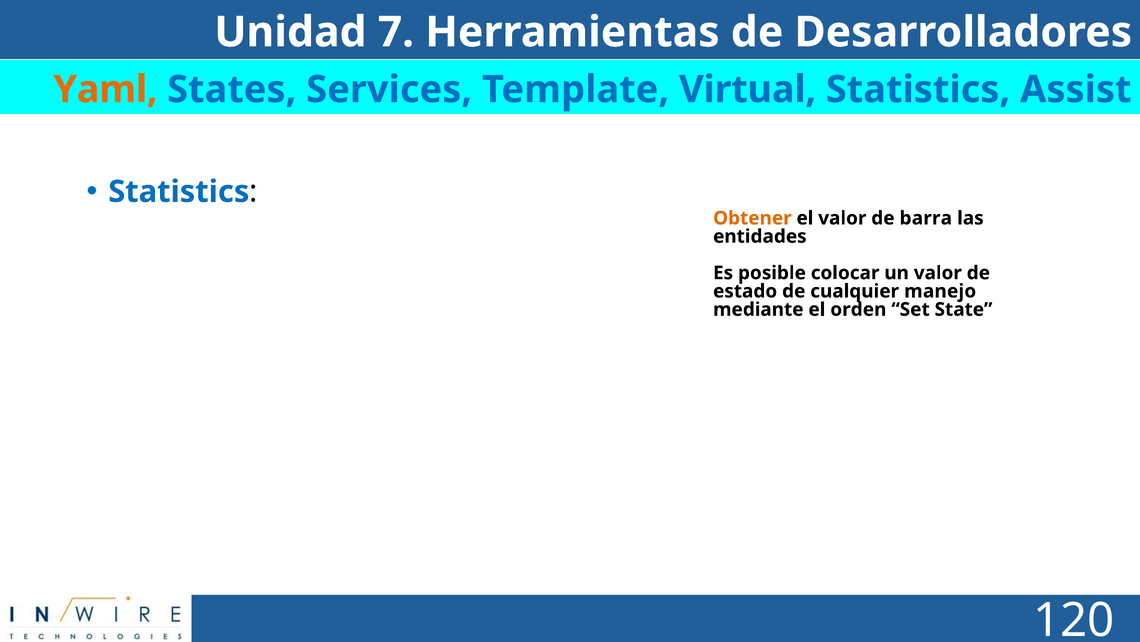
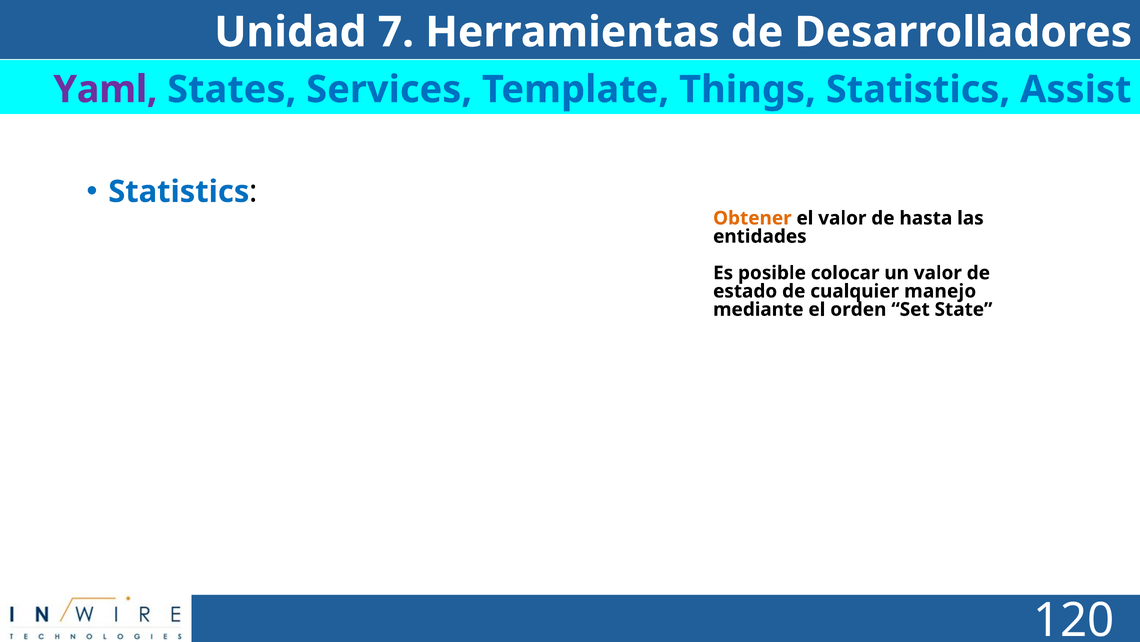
Yaml colour: orange -> purple (105, 89)
Virtual: Virtual -> Things (747, 89)
barra: barra -> hasta (926, 218)
